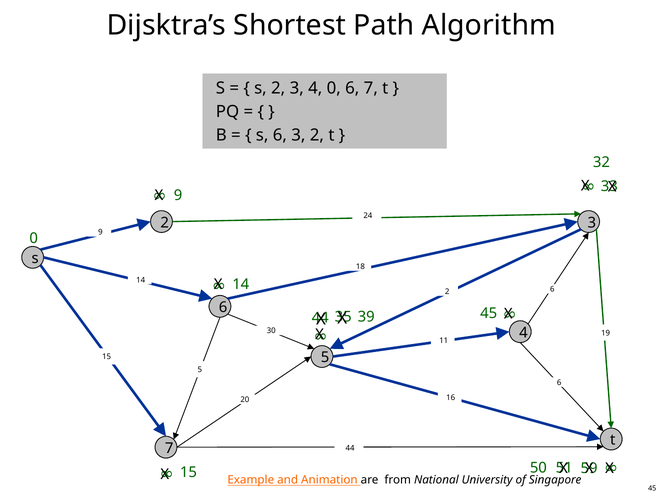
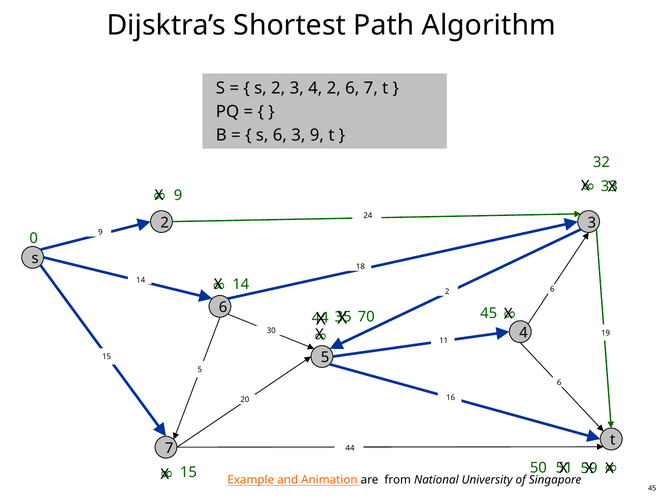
4 0: 0 -> 2 (334, 88)
3 2: 2 -> 9 (317, 135)
39: 39 -> 70 (366, 317)
